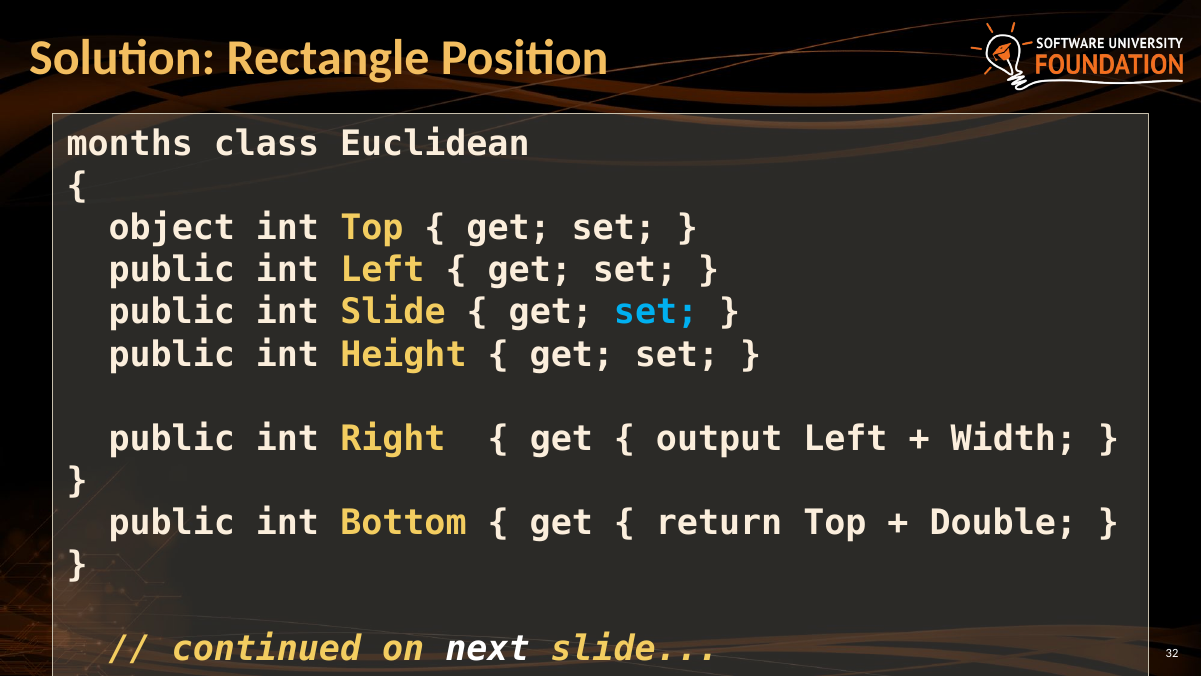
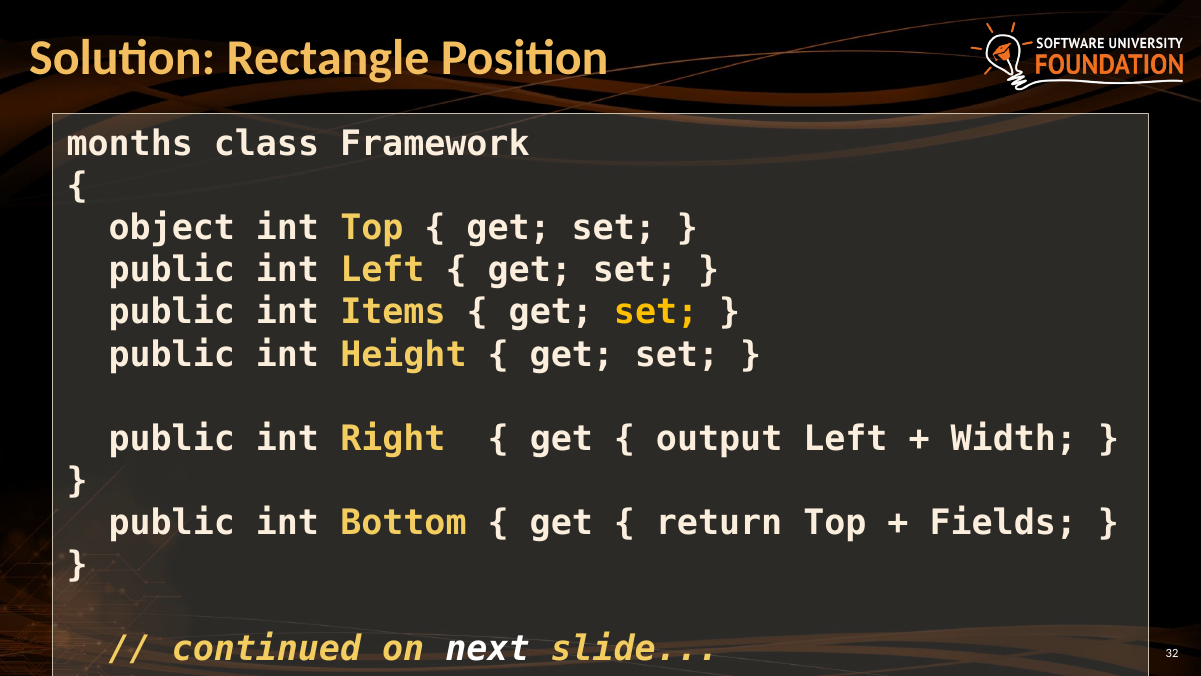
Euclidean: Euclidean -> Framework (435, 144)
int Slide: Slide -> Items (393, 312)
set colour: light blue -> yellow (656, 312)
Double: Double -> Fields (1003, 523)
